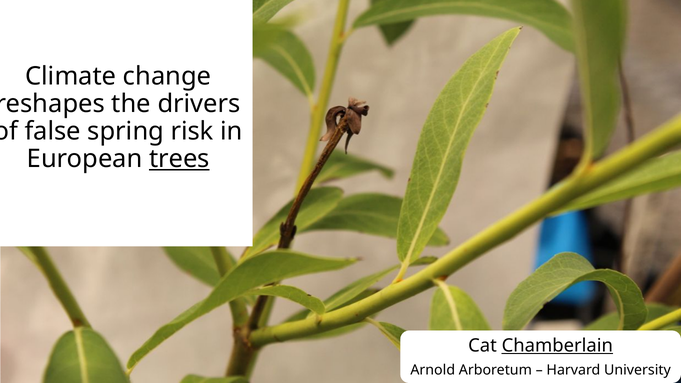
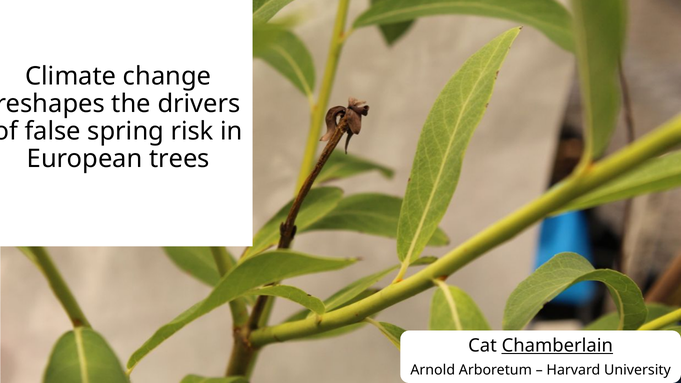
trees underline: present -> none (179, 159)
